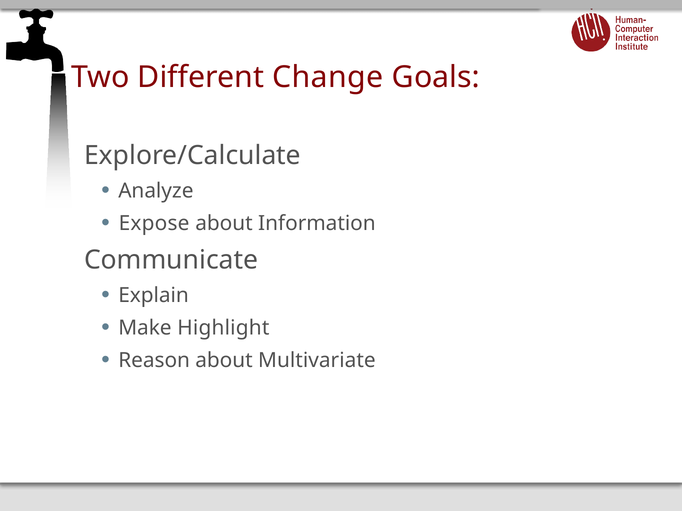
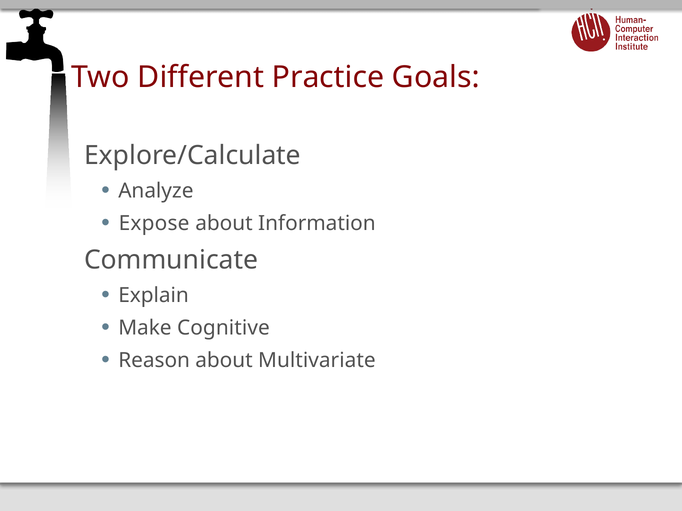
Change: Change -> Practice (328, 77)
Highlight: Highlight -> Cognitive (223, 328)
